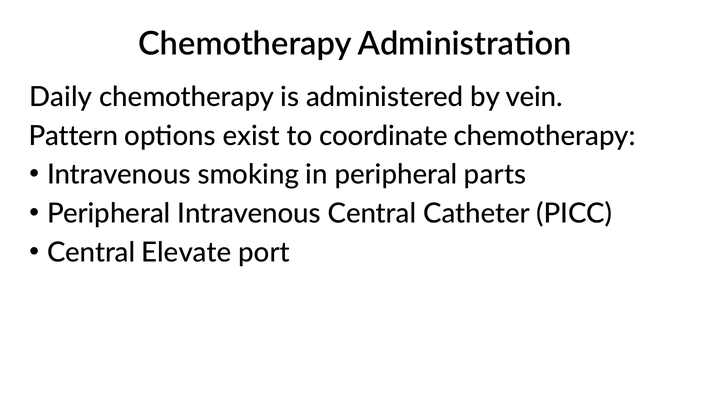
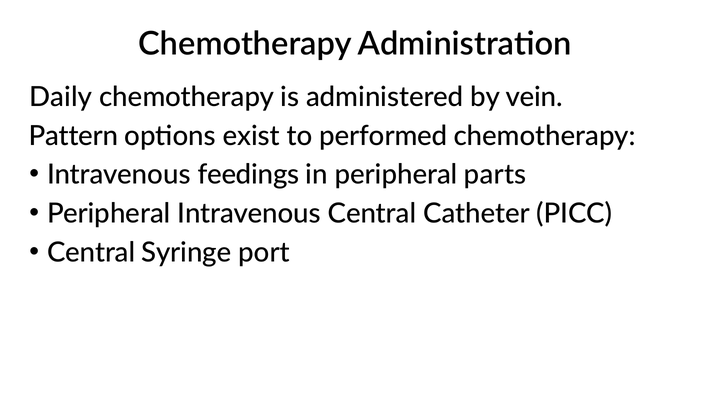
coordinate: coordinate -> performed (383, 136)
smoking: smoking -> feedings (248, 174)
Elevate: Elevate -> Syringe (186, 252)
